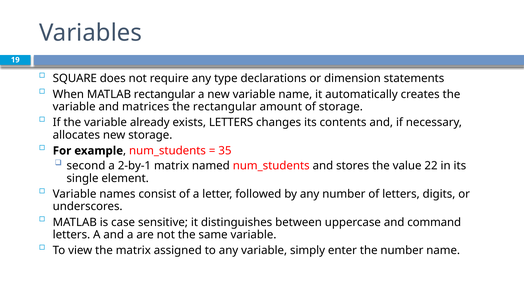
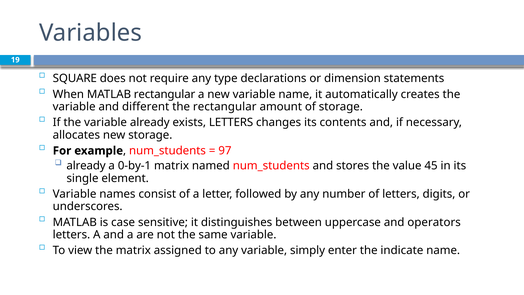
matrices: matrices -> different (146, 107)
35: 35 -> 97 (225, 151)
second: second -> already (86, 166)
2-by-1: 2-by-1 -> 0-by-1 (134, 166)
22: 22 -> 45 (431, 166)
command: command -> operators (434, 222)
the number: number -> indicate (402, 250)
